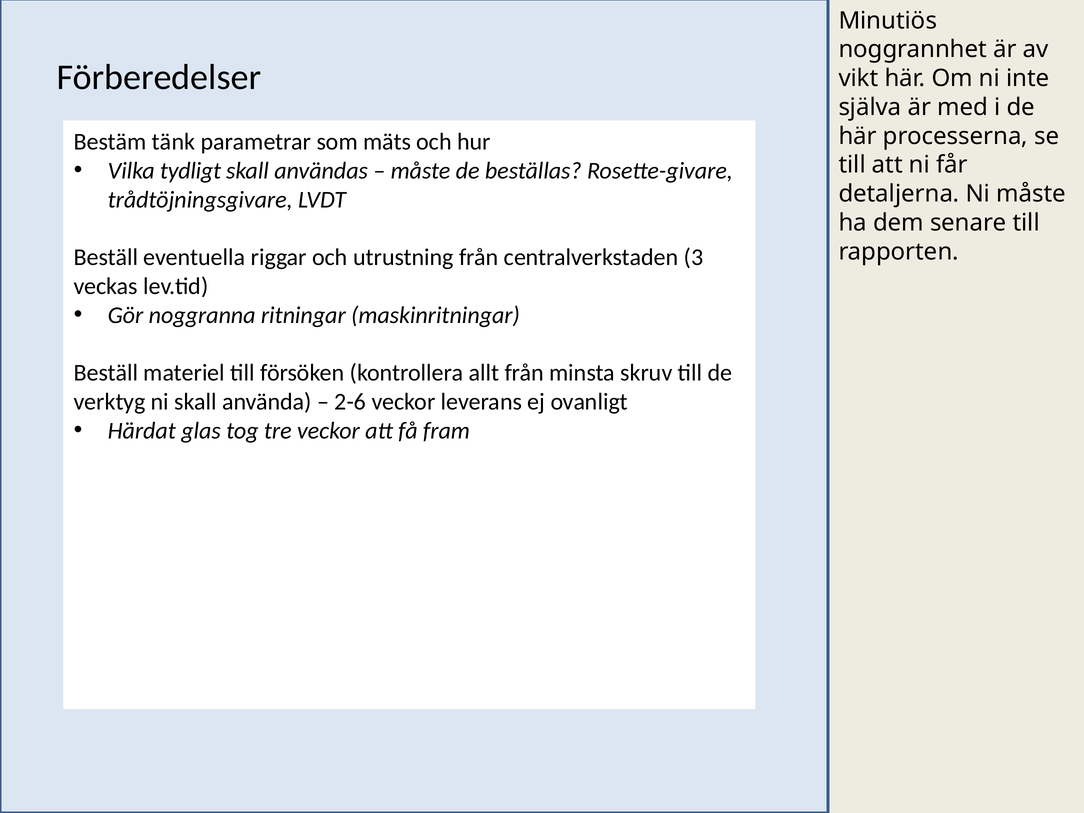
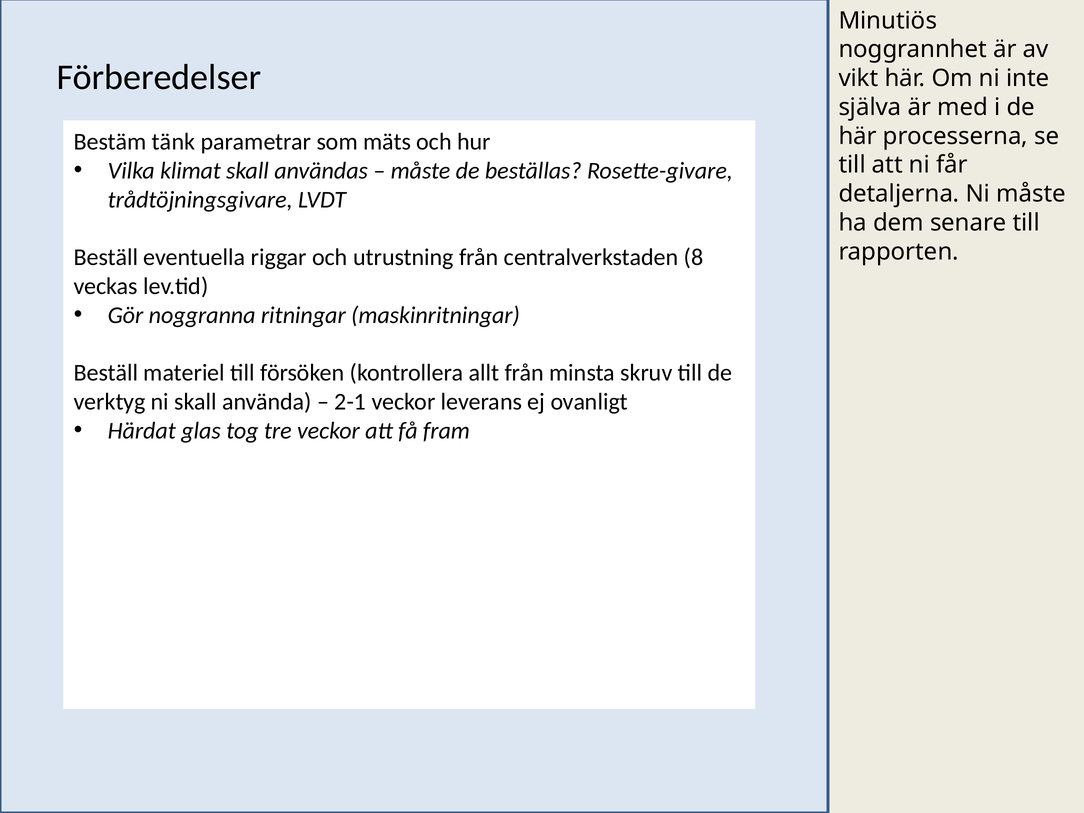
tydligt: tydligt -> klimat (191, 171)
3: 3 -> 8 (694, 257)
2-6: 2-6 -> 2-1 (350, 402)
